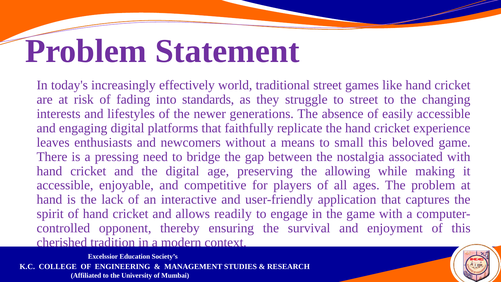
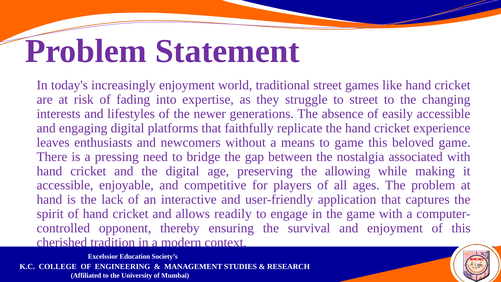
increasingly effectively: effectively -> enjoyment (187, 85)
standards: standards -> expertise (208, 99)
to small: small -> game (349, 142)
